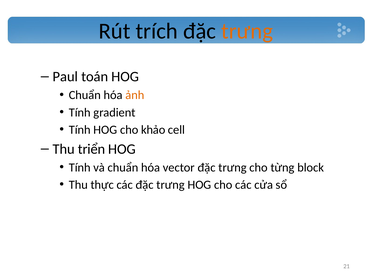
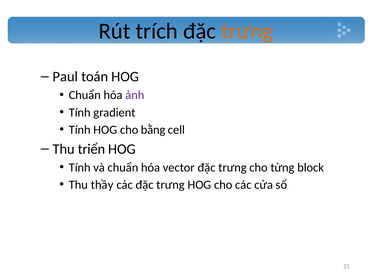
ảnh colour: orange -> purple (135, 95)
khảo: khảo -> bằng (153, 130)
thực: thực -> thầy (102, 185)
